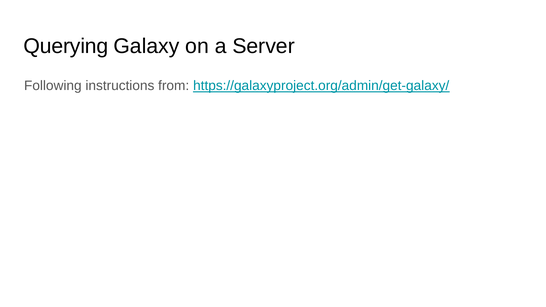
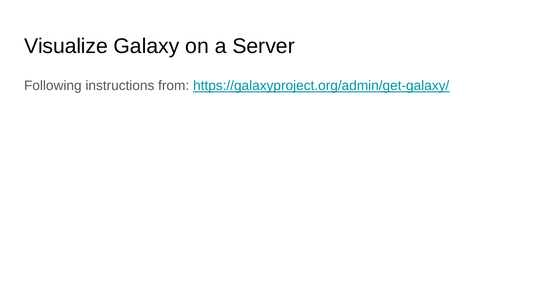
Querying: Querying -> Visualize (66, 46)
